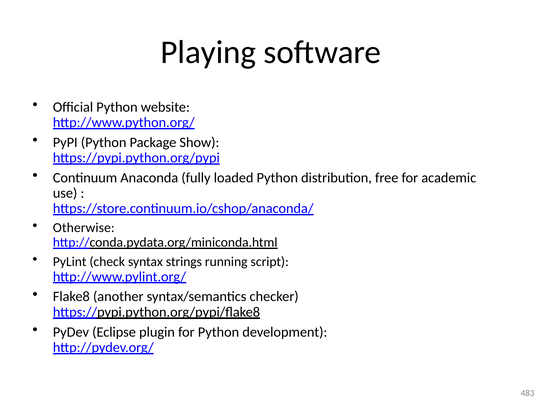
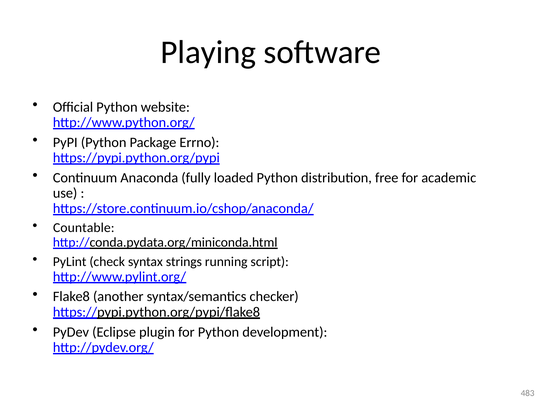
Show: Show -> Errno (199, 143)
Otherwise: Otherwise -> Countable (84, 228)
